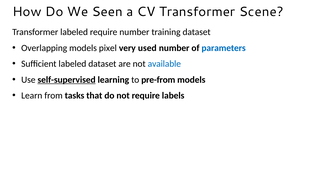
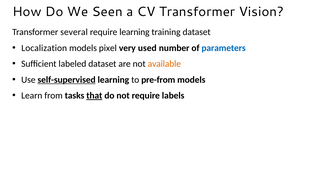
Scene: Scene -> Vision (261, 12)
Transformer labeled: labeled -> several (74, 32)
require number: number -> learning (134, 32)
Overlapping: Overlapping -> Localization (44, 48)
available colour: blue -> orange (164, 64)
that underline: none -> present (94, 95)
